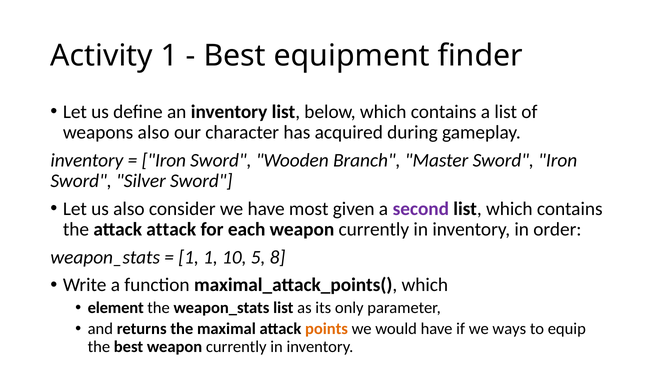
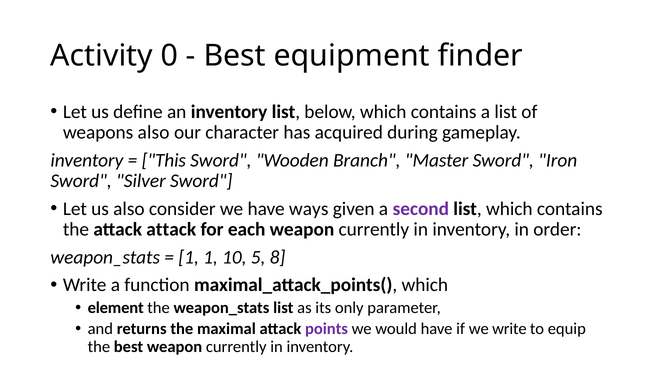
Activity 1: 1 -> 0 (169, 56)
Iron: Iron -> This (164, 160)
most: most -> ways (309, 209)
points colour: orange -> purple (327, 329)
we ways: ways -> write (509, 329)
